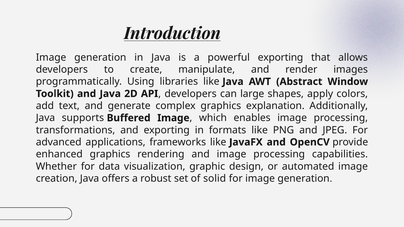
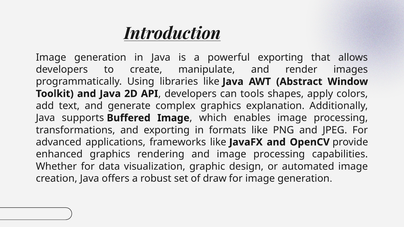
large: large -> tools (252, 94)
solid: solid -> draw (215, 179)
